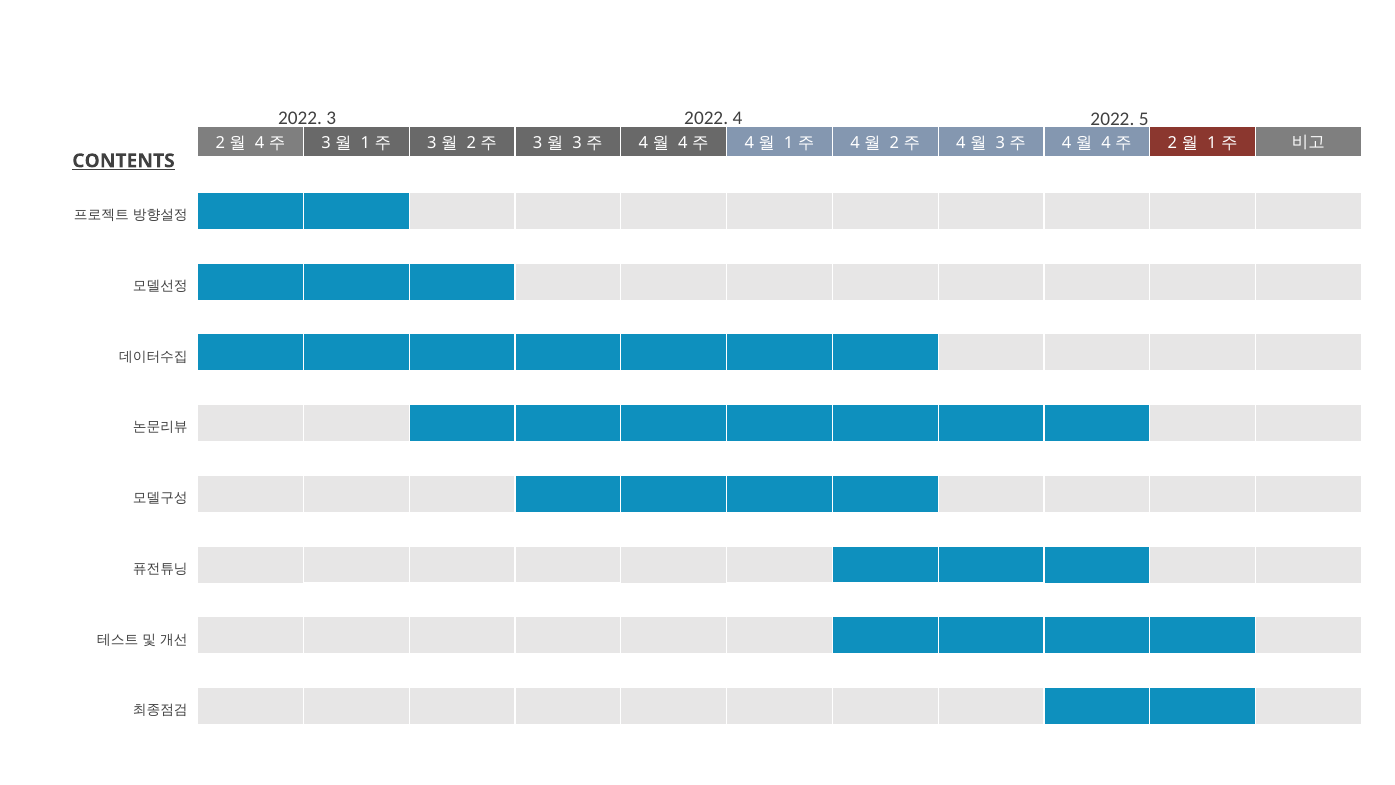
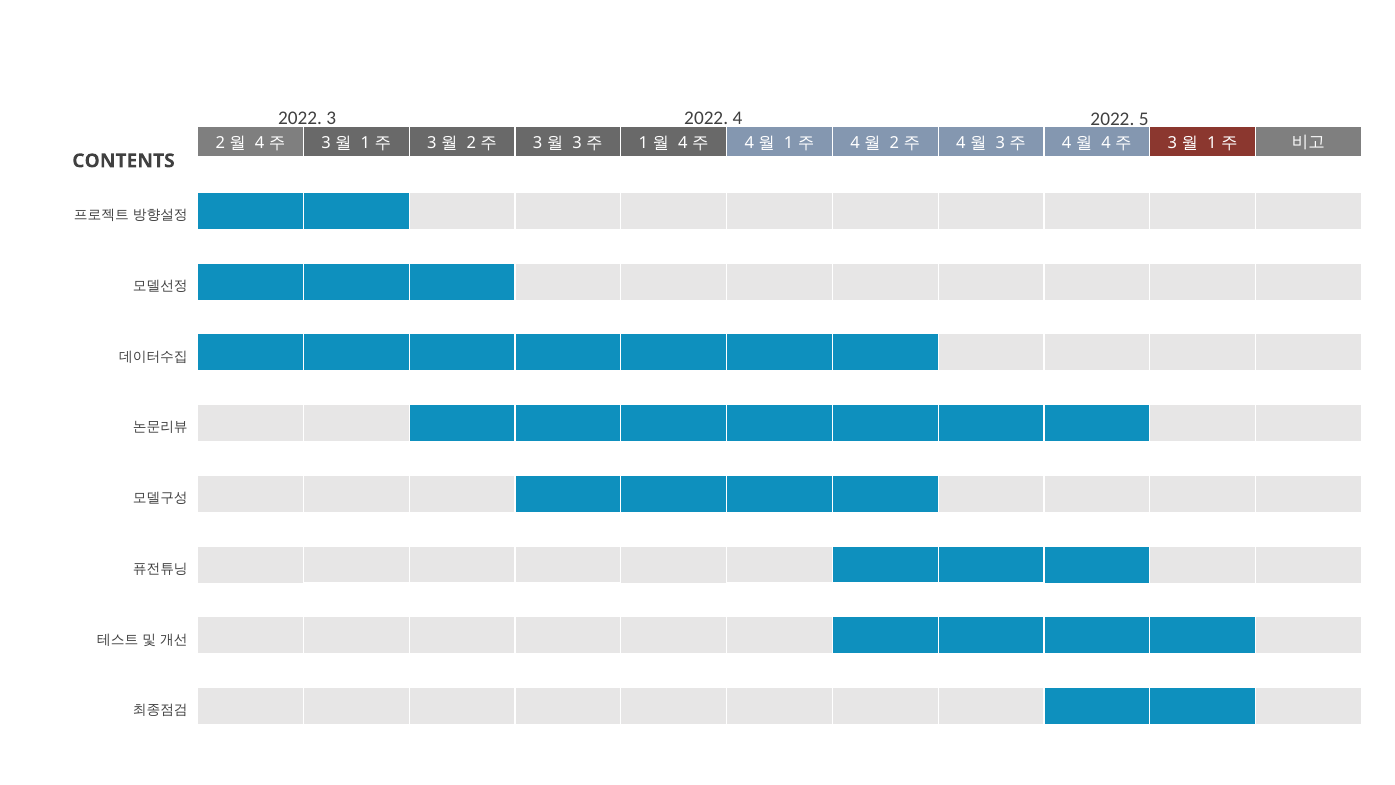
4: 4 -> 1 (643, 142)
2: 2 -> 3 (1172, 142)
CONTENTS underline: present -> none (123, 161)
